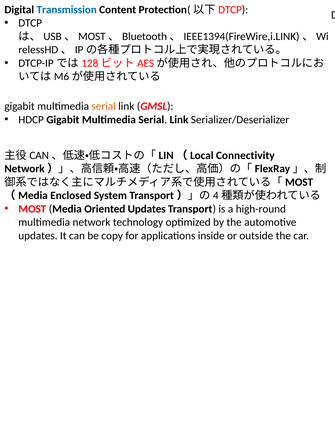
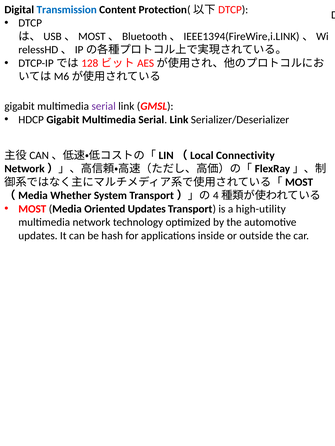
serial colour: orange -> purple (104, 106)
Enclosed: Enclosed -> Whether (71, 196)
high-round: high-round -> high-utility (261, 209)
copy: copy -> hash (112, 236)
